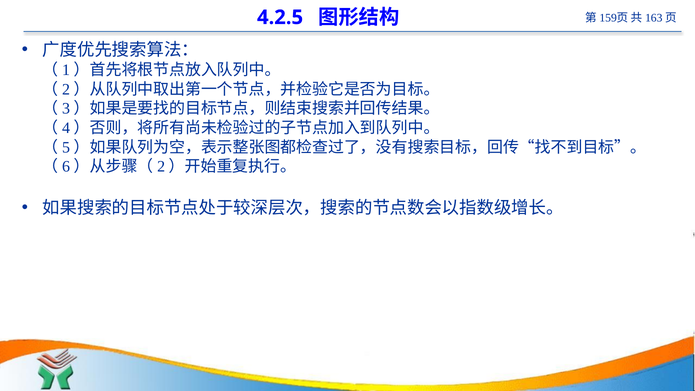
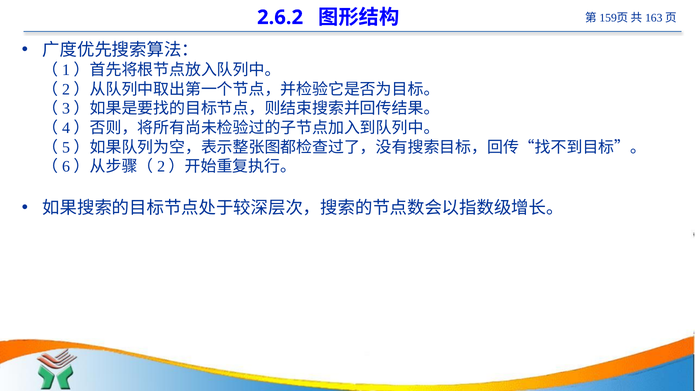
4.2.5: 4.2.5 -> 2.6.2 (280, 17)
